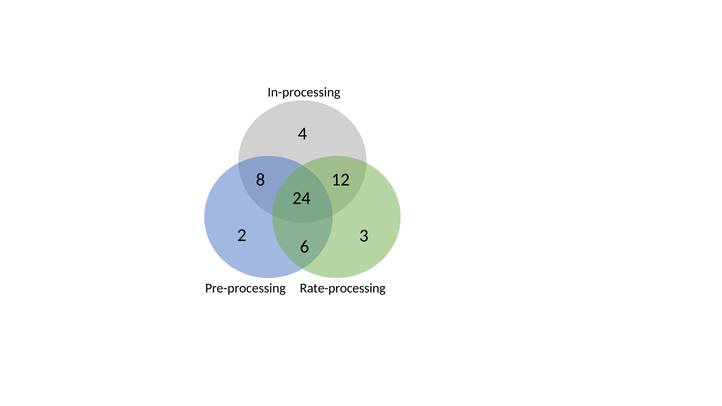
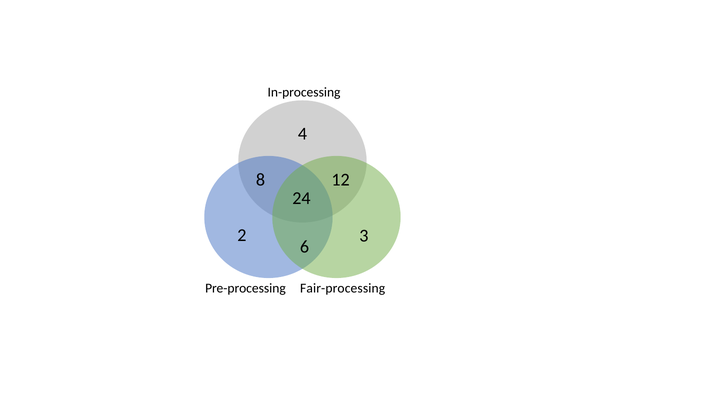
Rate-processing: Rate-processing -> Fair-processing (343, 288)
